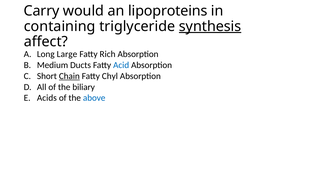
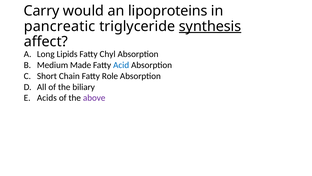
containing: containing -> pancreatic (60, 26)
Large: Large -> Lipids (67, 54)
Rich: Rich -> Chyl (108, 54)
Ducts: Ducts -> Made (81, 65)
Chain underline: present -> none (69, 76)
Chyl: Chyl -> Role (110, 76)
above colour: blue -> purple (94, 98)
